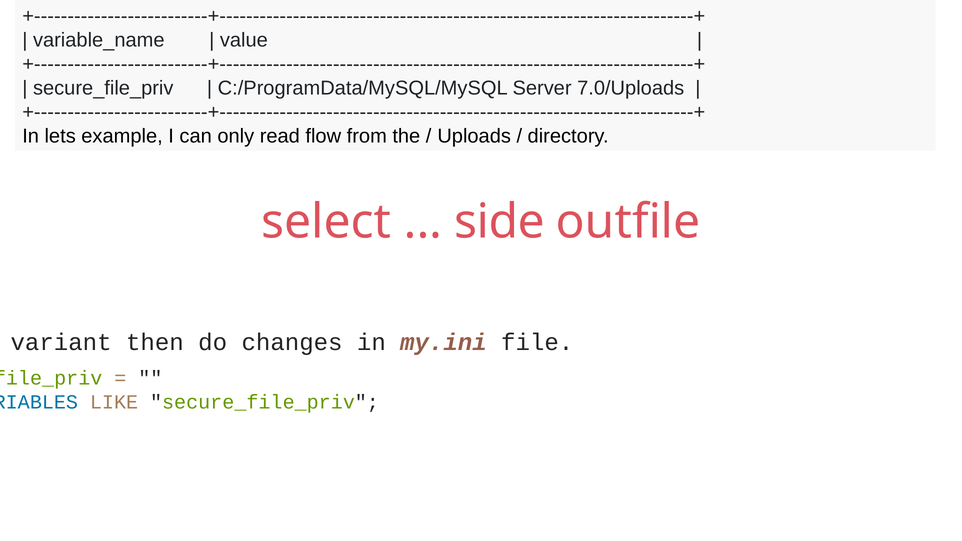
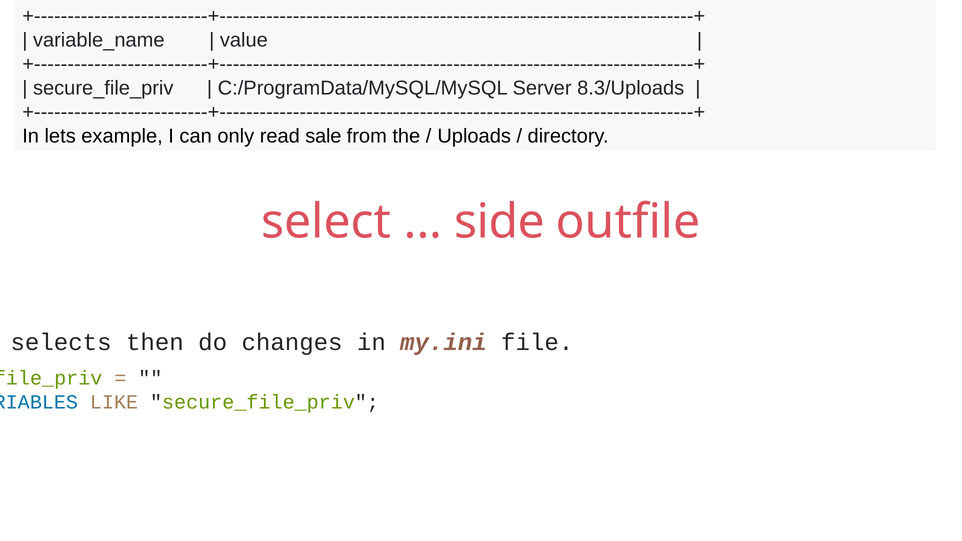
7.0/Uploads: 7.0/Uploads -> 8.3/Uploads (631, 88)
flow: flow -> sale (323, 136)
variant: variant -> selects (61, 342)
